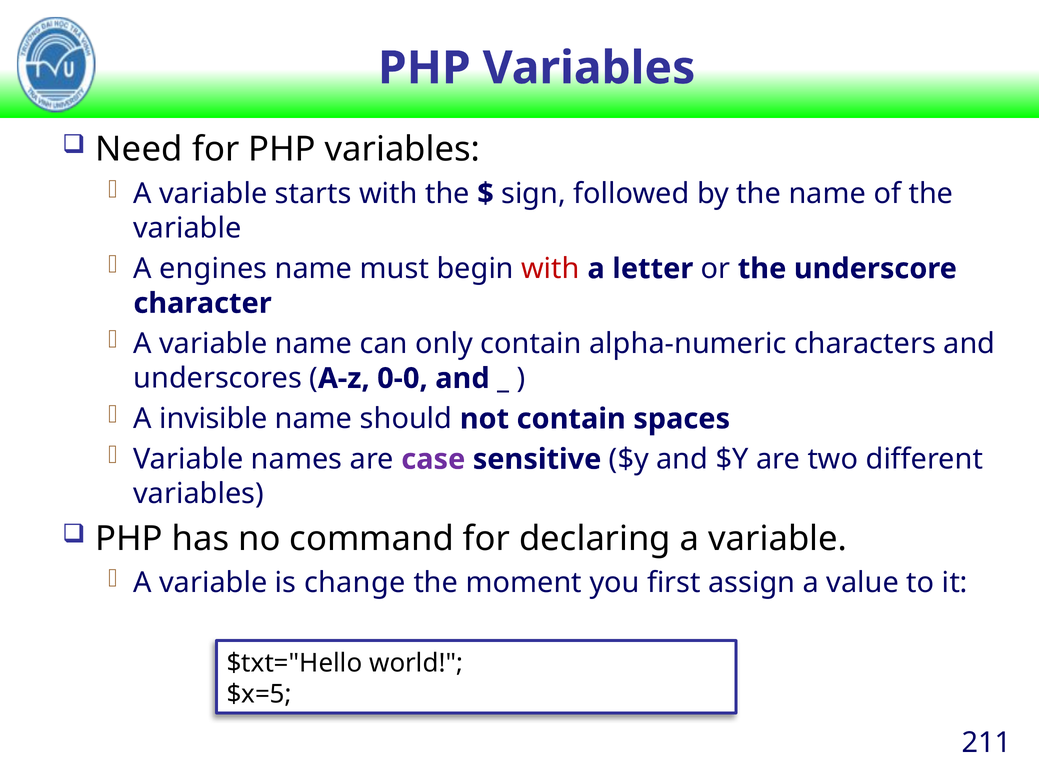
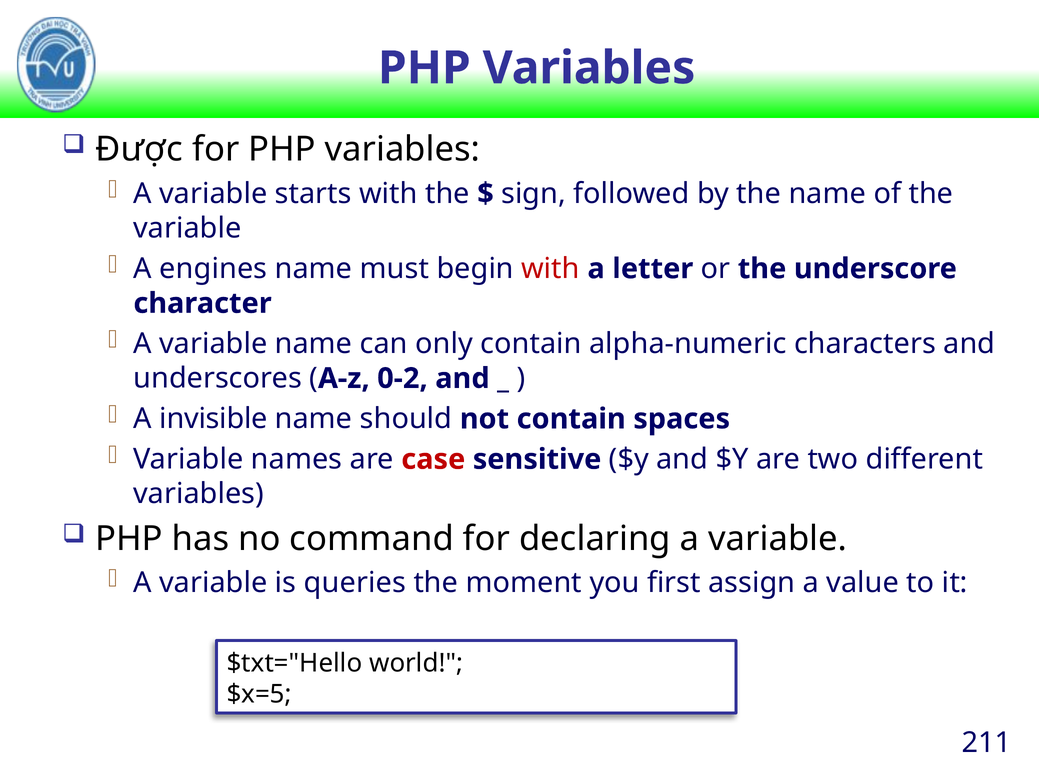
Need: Need -> Được (139, 150)
0-0: 0-0 -> 0-2 (402, 379)
case colour: purple -> red (433, 459)
change: change -> queries (355, 583)
